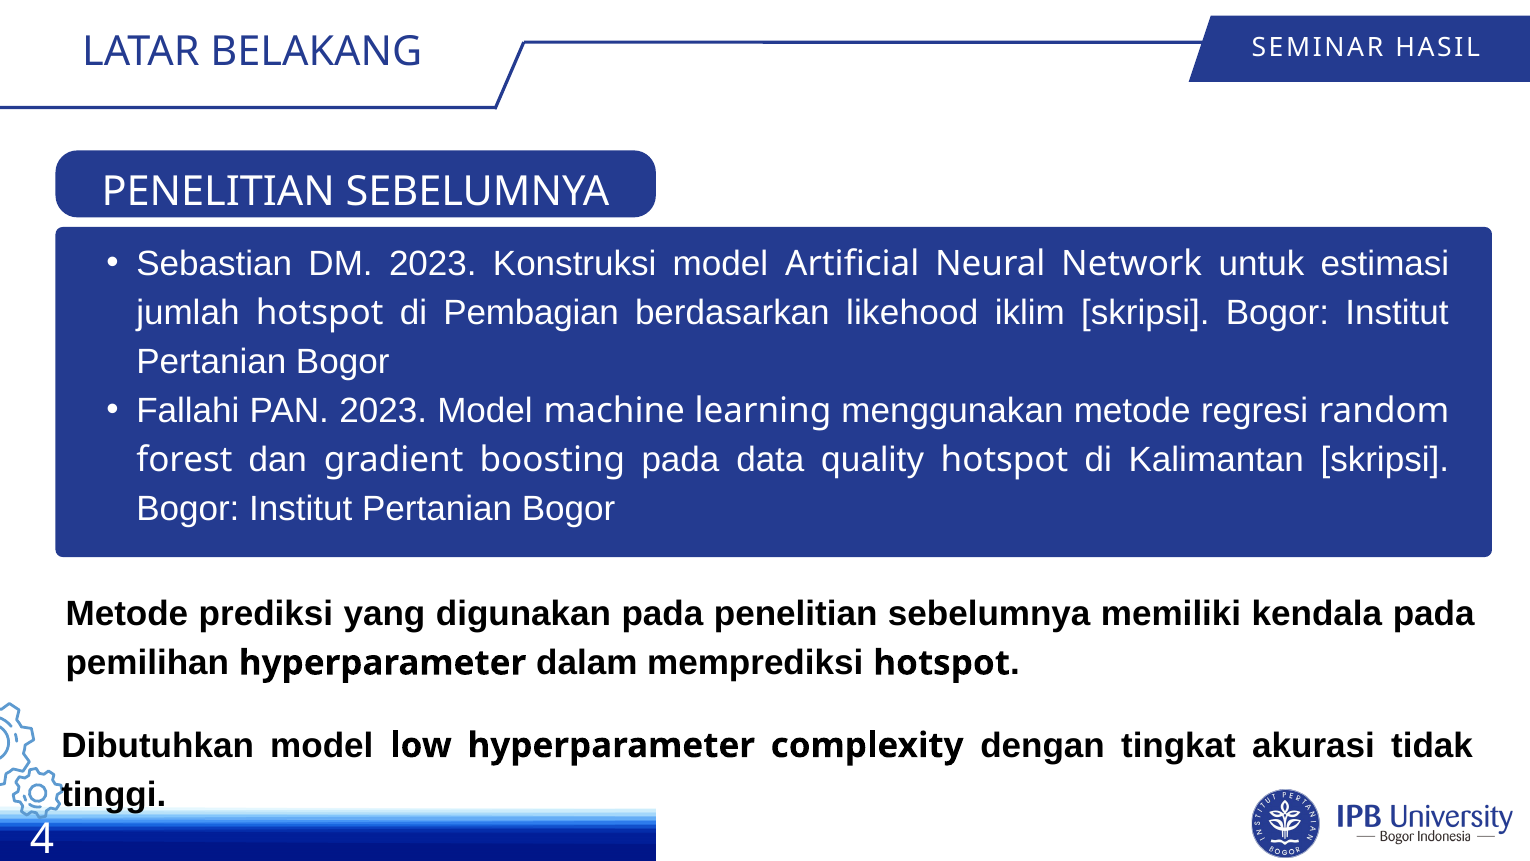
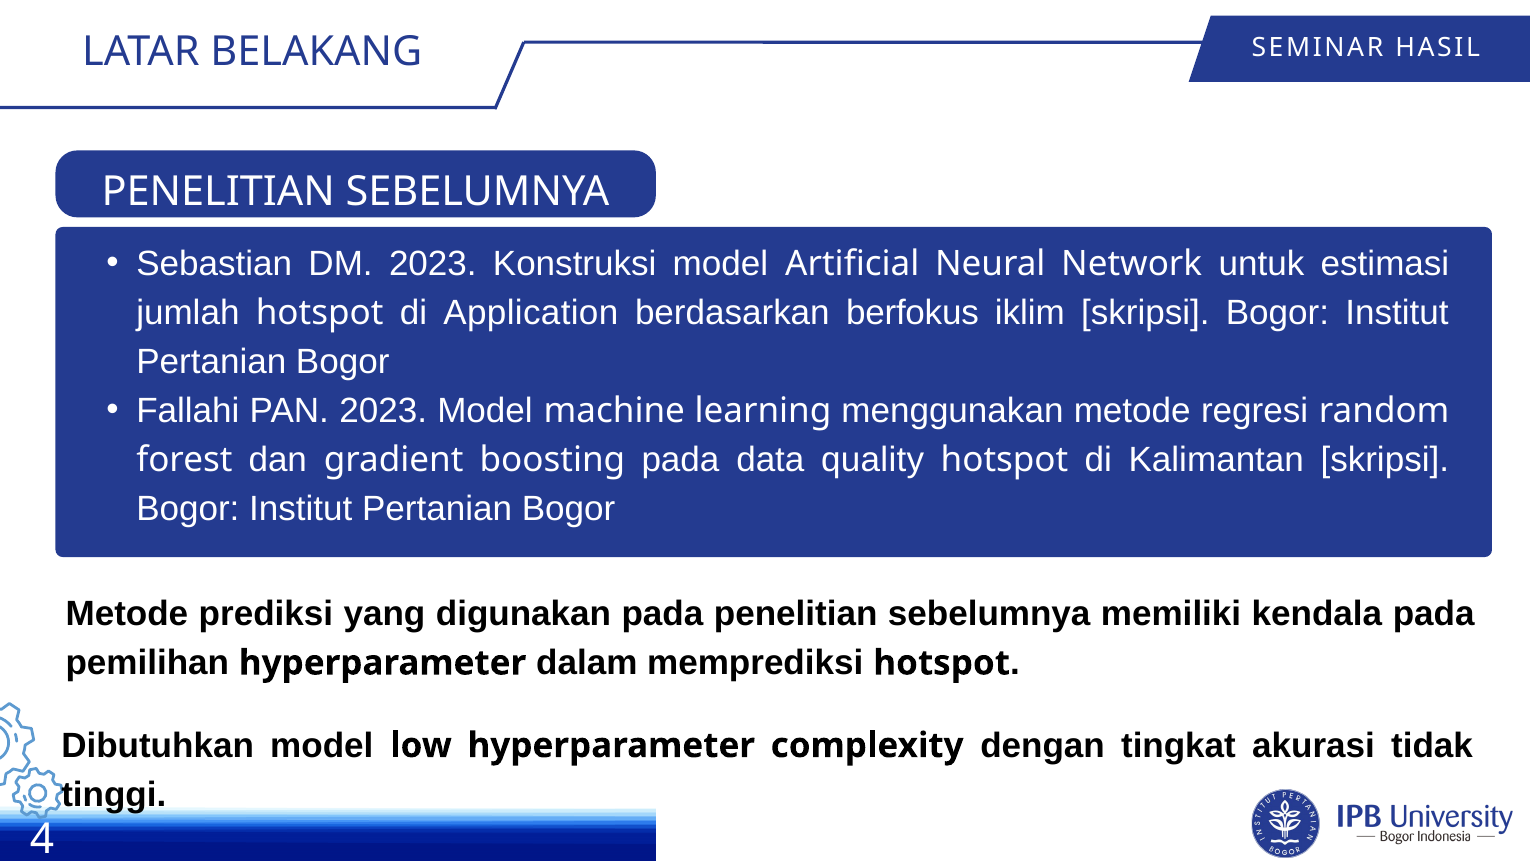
Pembagian: Pembagian -> Application (531, 313)
likehood: likehood -> berfokus (912, 313)
